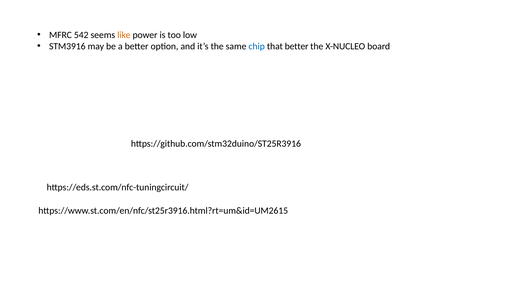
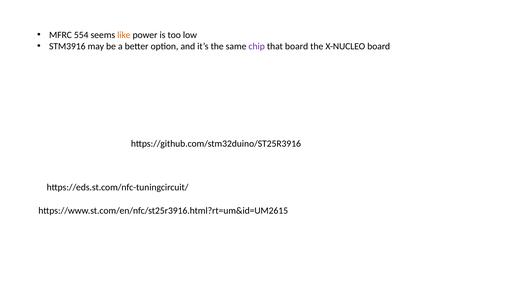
542: 542 -> 554 (81, 35)
chip colour: blue -> purple (257, 46)
that better: better -> board (297, 46)
